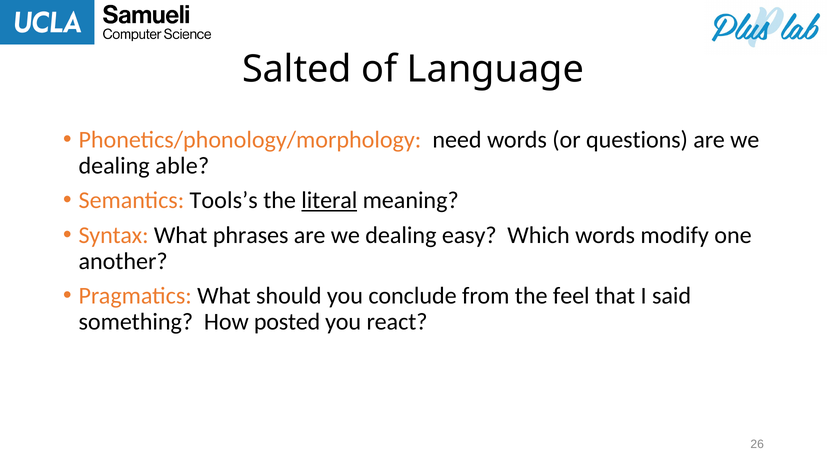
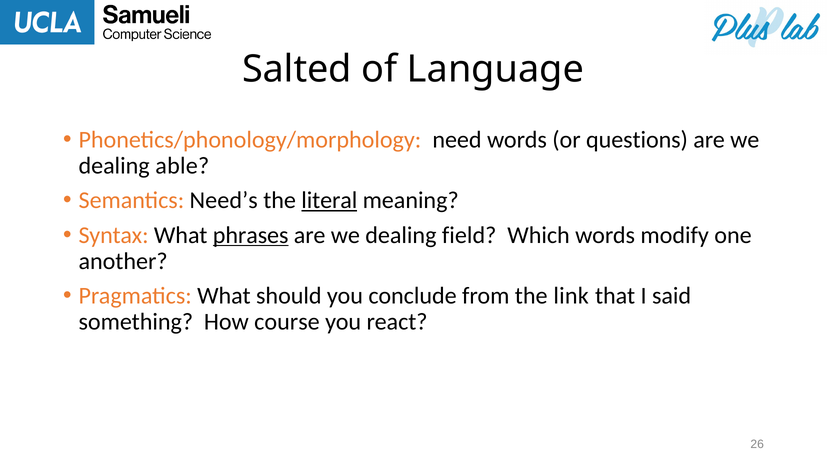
Tools’s: Tools’s -> Need’s (224, 201)
phrases underline: none -> present (251, 235)
easy: easy -> field (469, 235)
feel: feel -> link (571, 296)
posted: posted -> course (287, 322)
